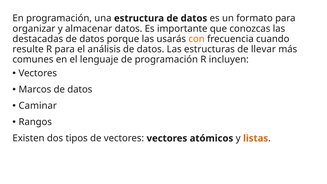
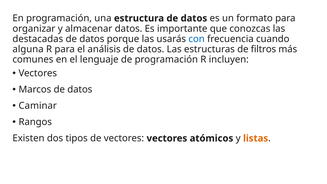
con colour: orange -> blue (197, 39)
resulte: resulte -> alguna (28, 49)
llevar: llevar -> filtros (263, 49)
